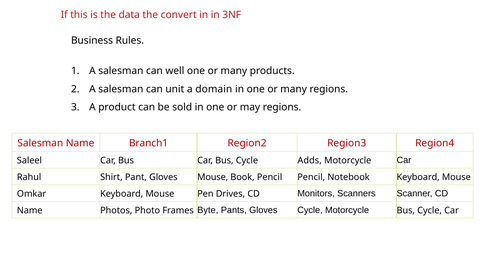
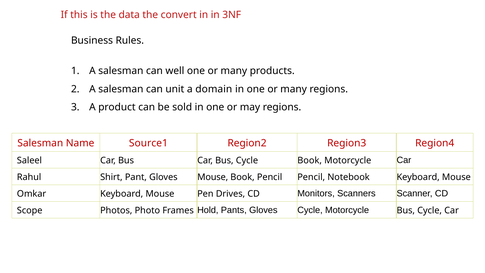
Branch1: Branch1 -> Source1 (148, 143)
Cycle Adds: Adds -> Book (310, 160)
Name: Name -> Scope (30, 210)
Byte: Byte -> Hold (208, 210)
